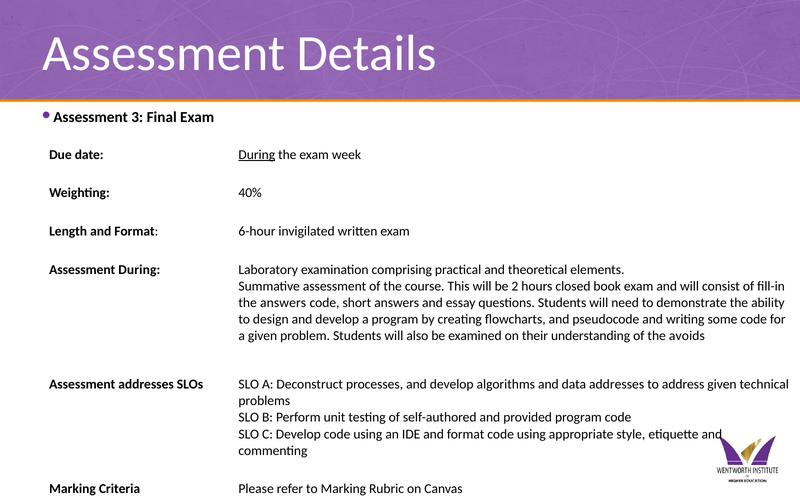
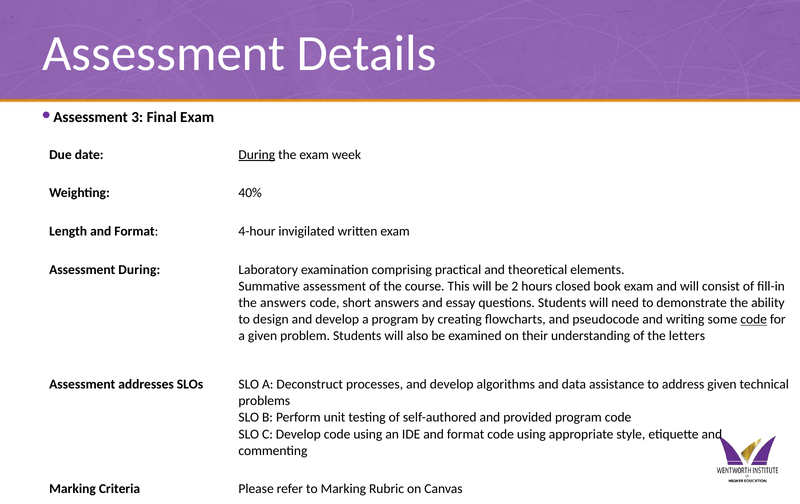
6-hour: 6-hour -> 4-hour (257, 231)
code underline: none -> present (754, 319)
avoids: avoids -> letters (687, 336)
data addresses: addresses -> assistance (617, 384)
